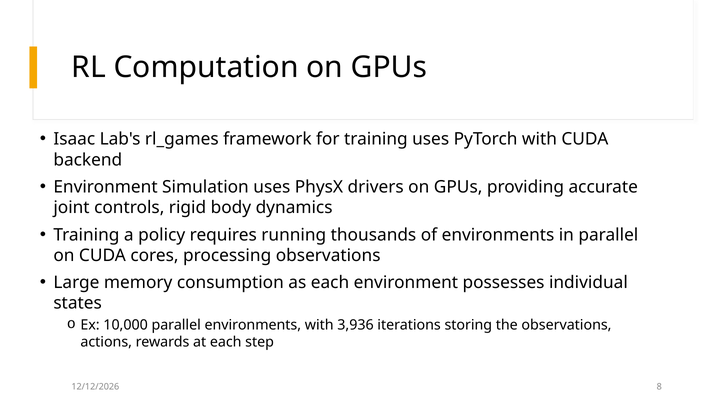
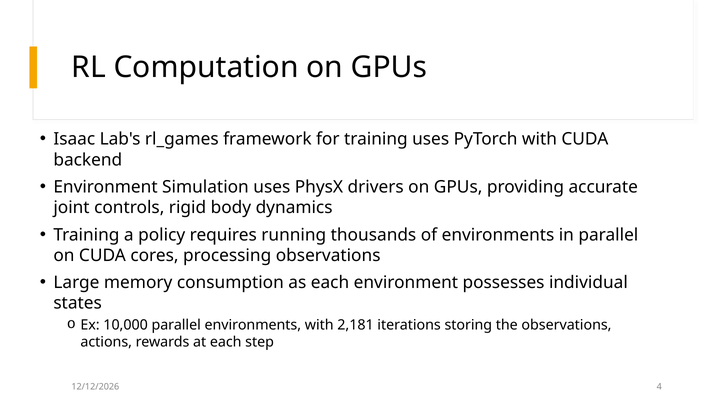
3,936: 3,936 -> 2,181 (356, 325)
8: 8 -> 4 (659, 387)
